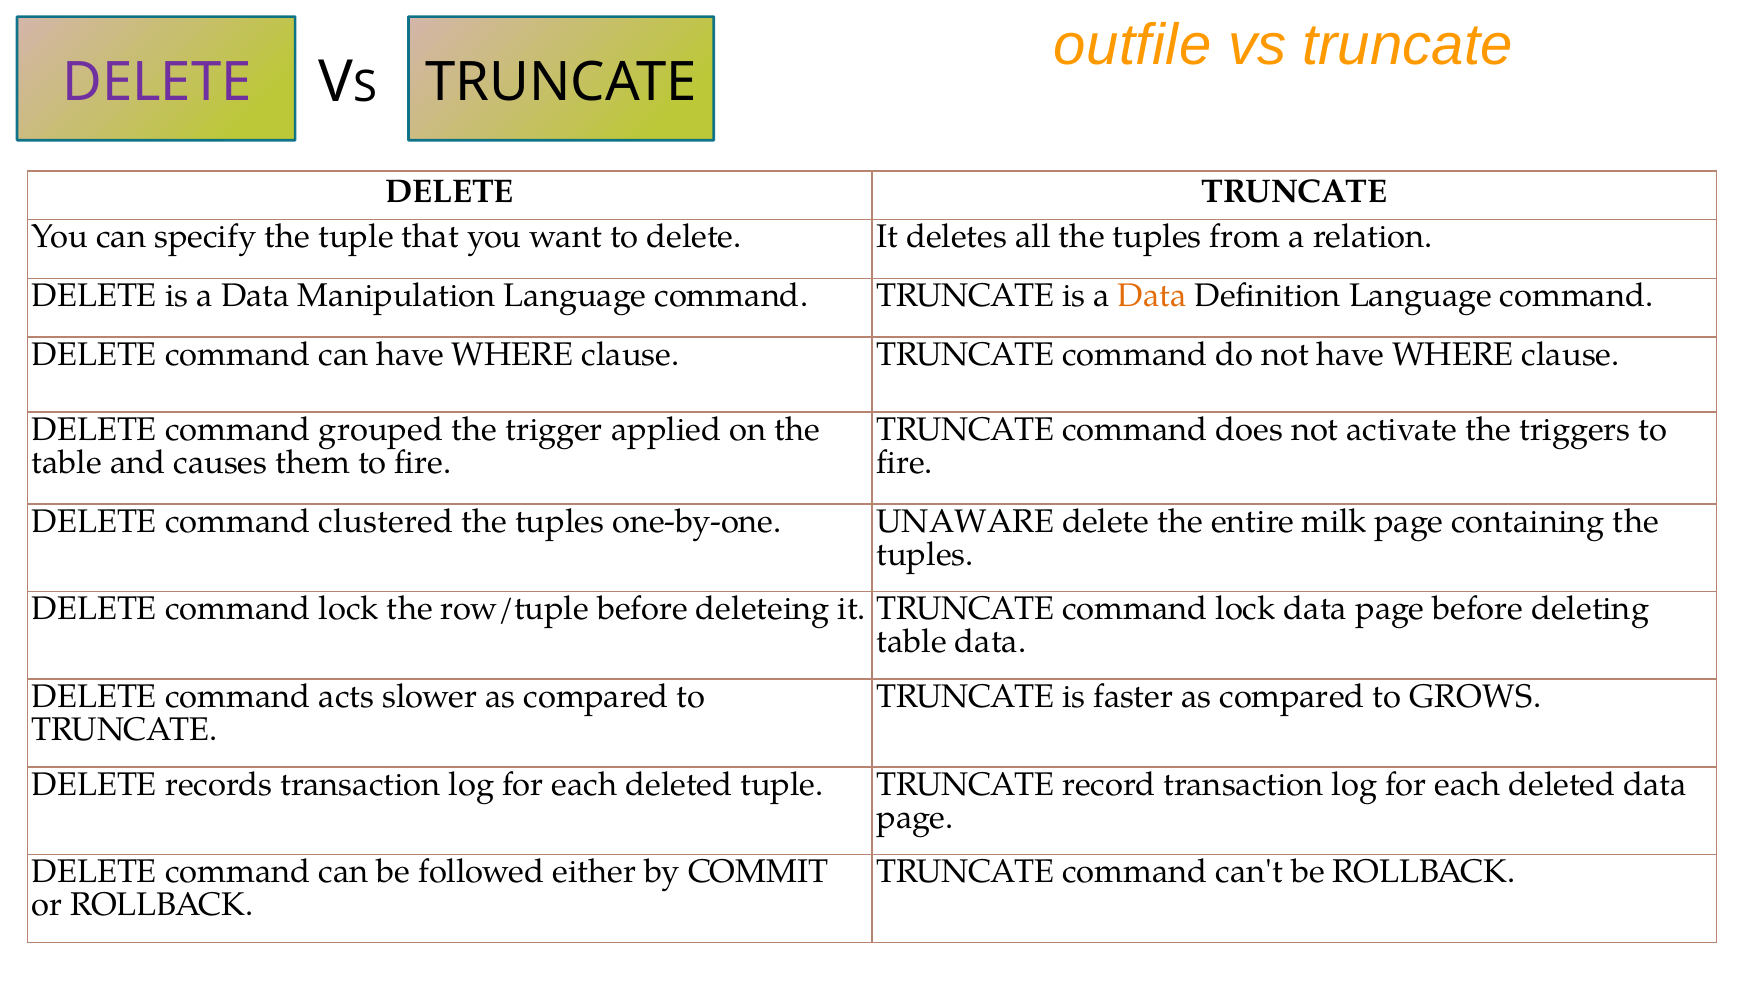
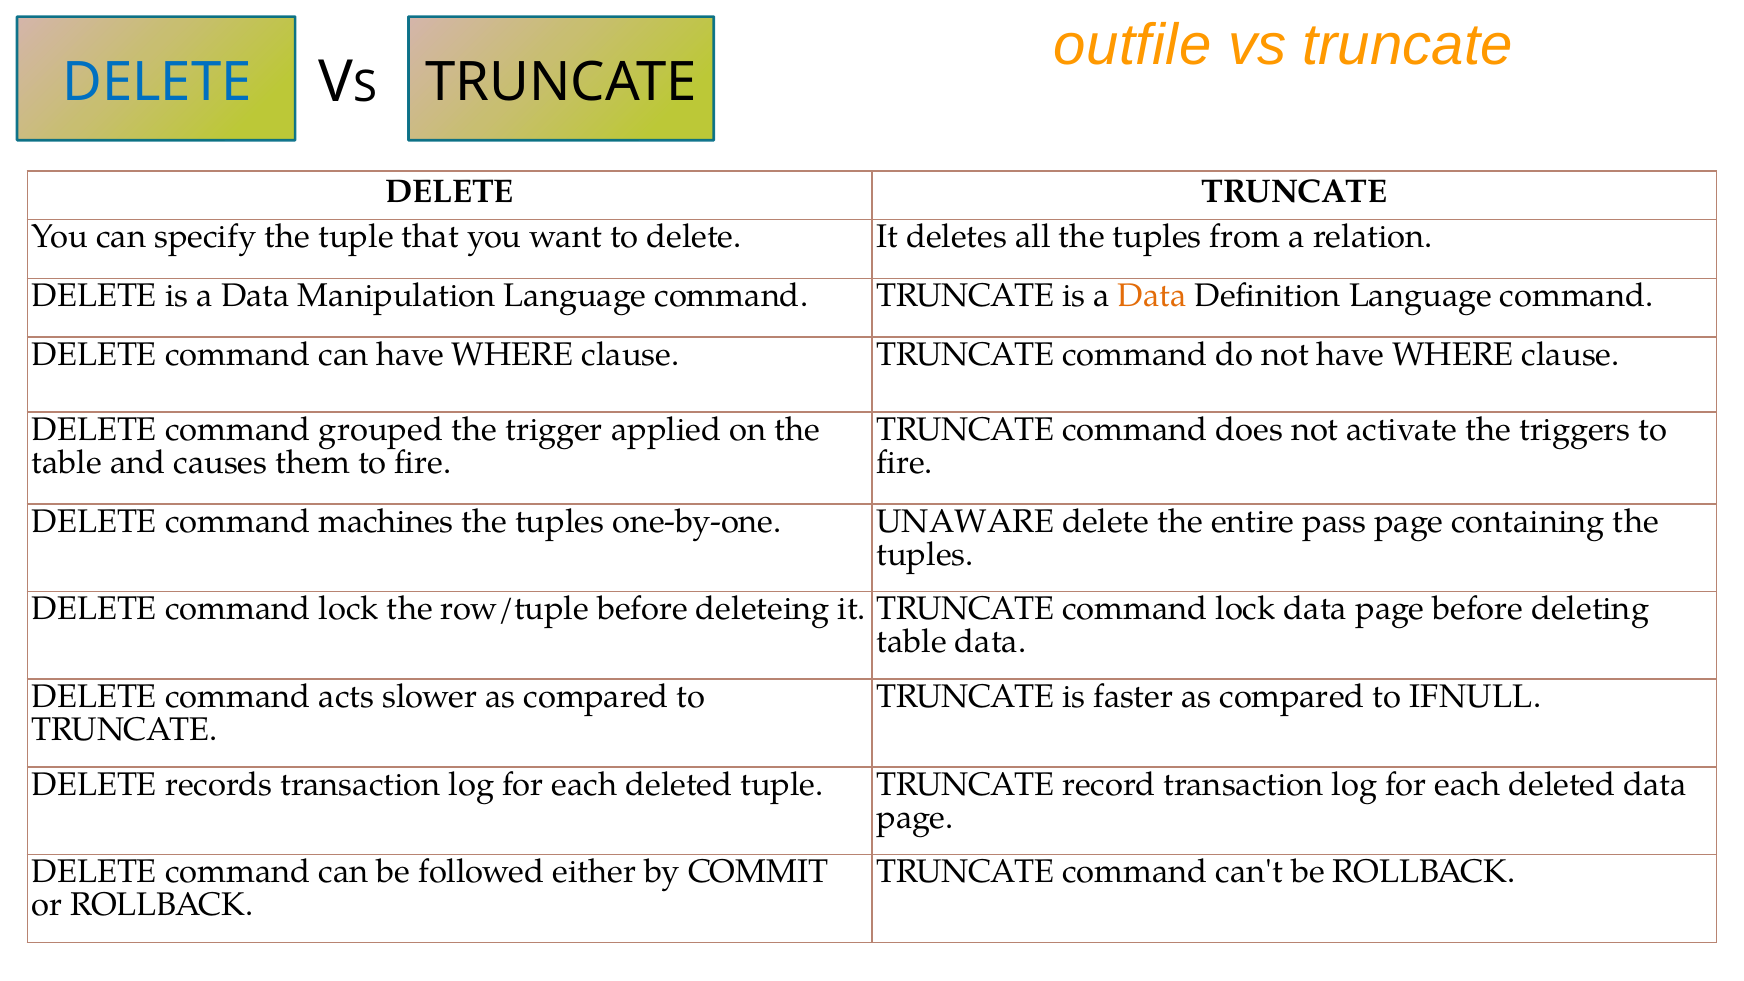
DELETE colour: purple -> blue (157, 83)
clustered: clustered -> machines (386, 521)
milk: milk -> pass (1334, 521)
GROWS: GROWS -> IFNULL (1475, 697)
